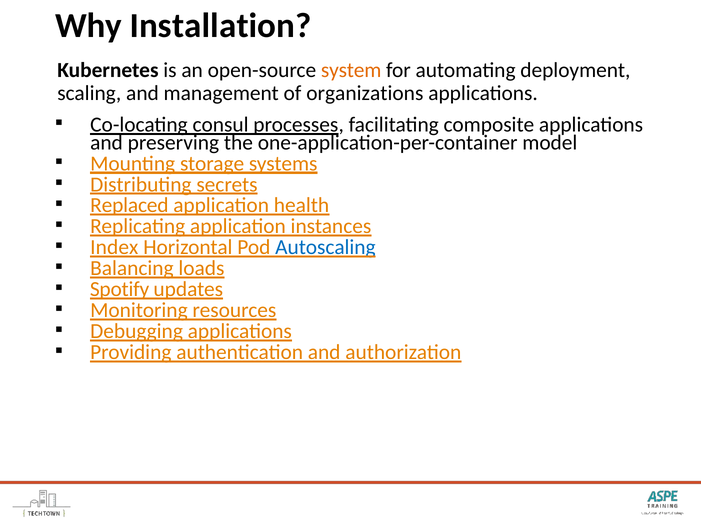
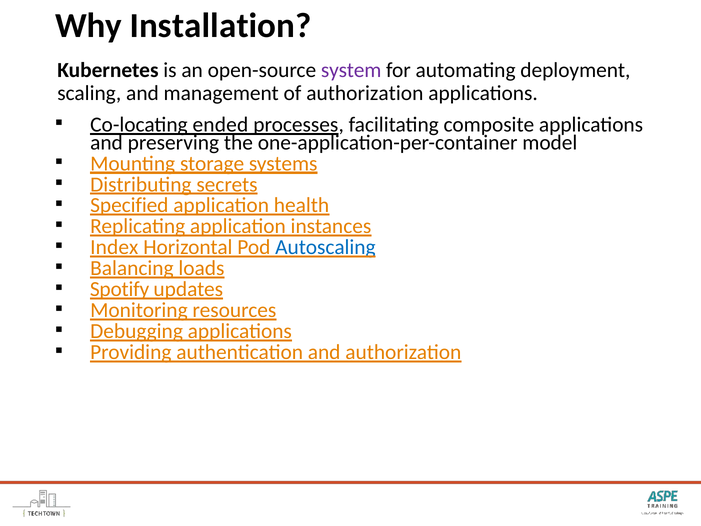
system colour: orange -> purple (351, 70)
of organizations: organizations -> authorization (365, 93)
consul: consul -> ended (220, 124)
Replaced: Replaced -> Specified (129, 205)
